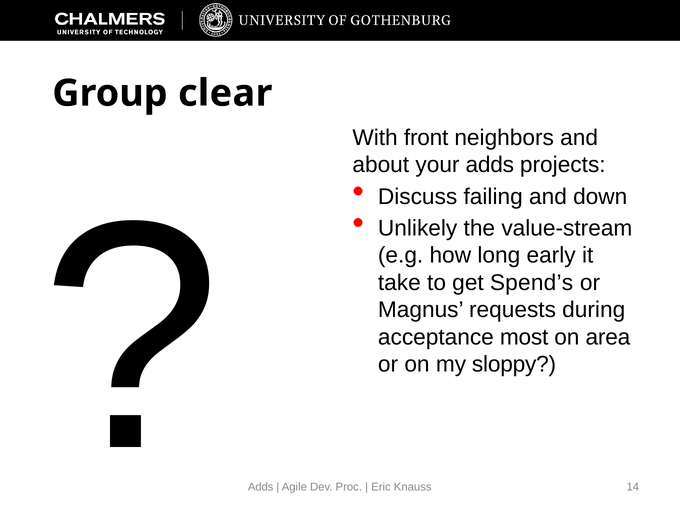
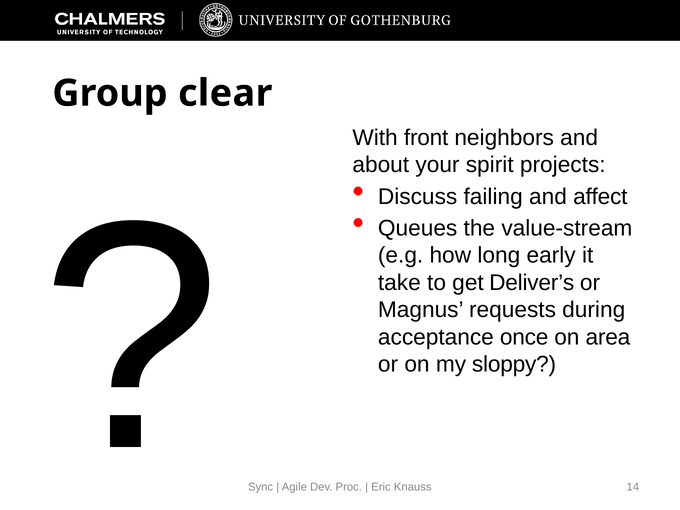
your adds: adds -> spirit (490, 165)
down: down -> affect (600, 197)
Unlikely: Unlikely -> Queues (418, 228)
Spend’s: Spend’s -> Deliver’s (532, 283)
most: most -> once (524, 337)
Adds: Adds -> Sync (261, 487)
